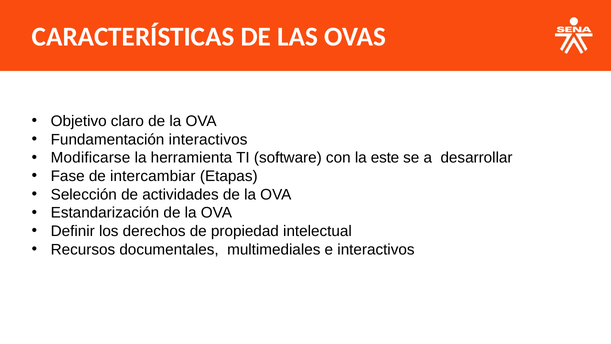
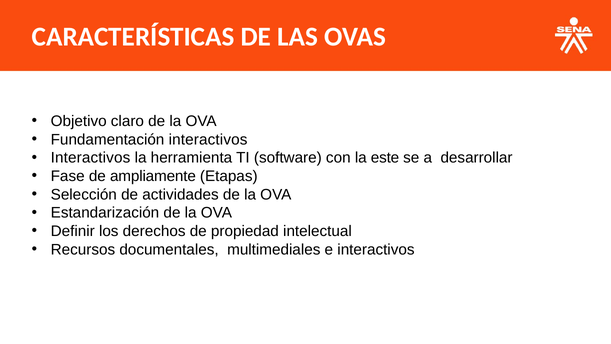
Modificarse: Modificarse -> Interactivos (91, 158)
intercambiar: intercambiar -> ampliamente (153, 176)
